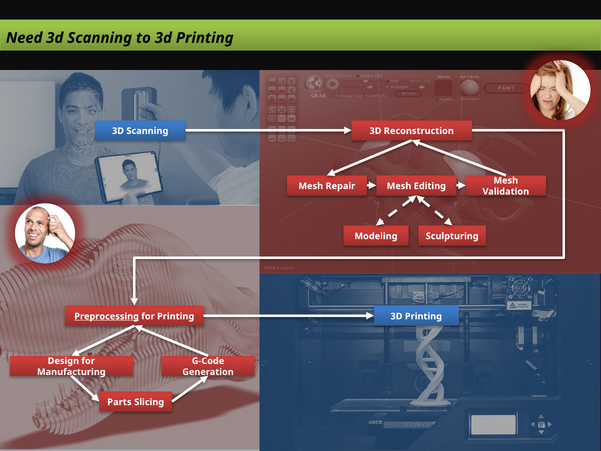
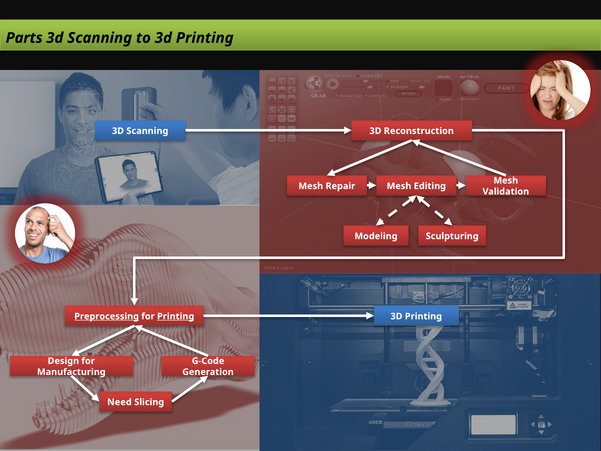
Need: Need -> Parts (24, 38)
Printing underline: none -> present (176, 316)
Parts: Parts -> Need (119, 402)
